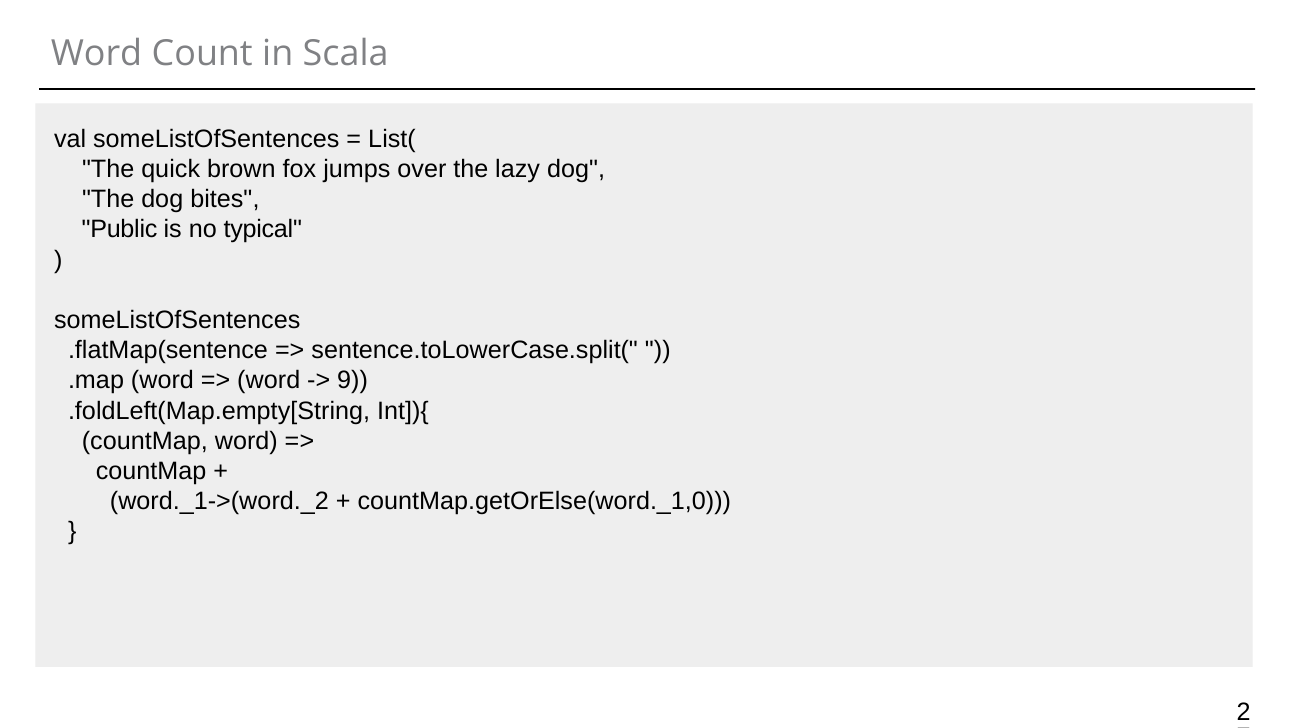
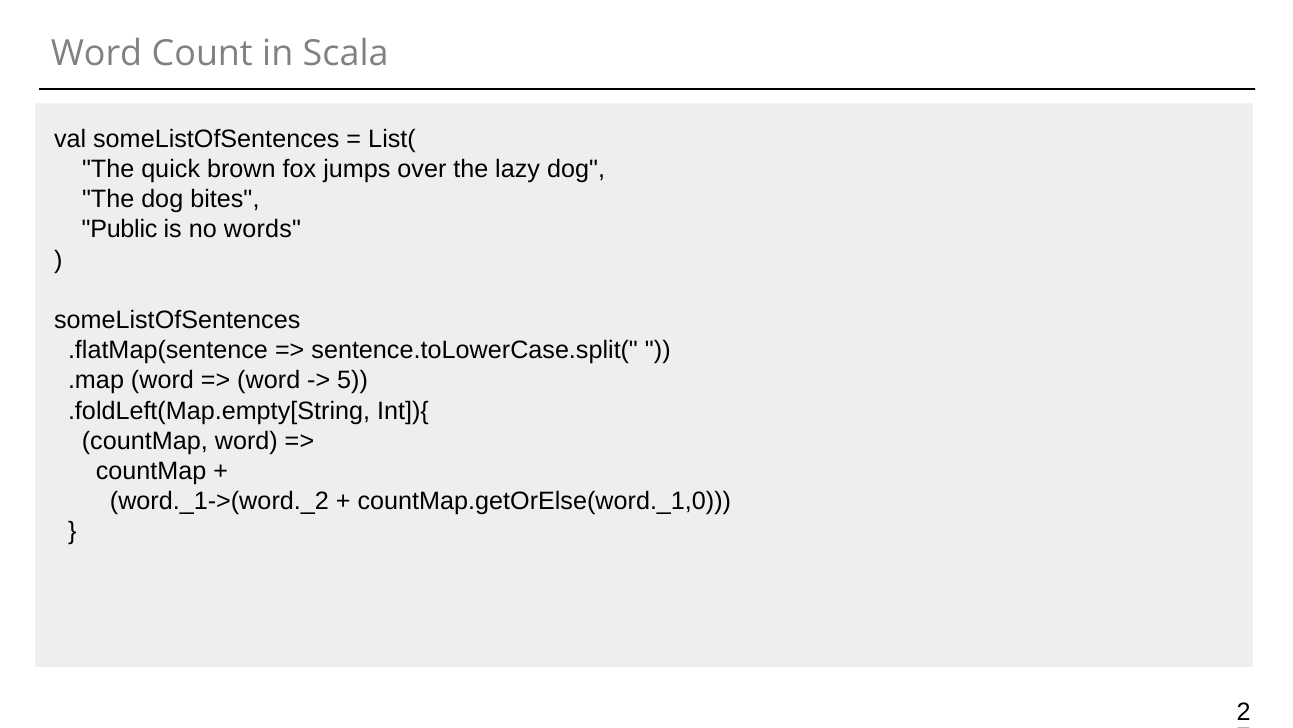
typical: typical -> words (263, 230)
9: 9 -> 5 (353, 381)
